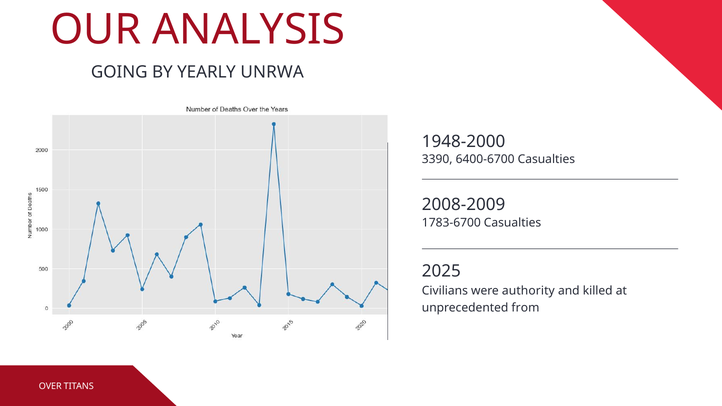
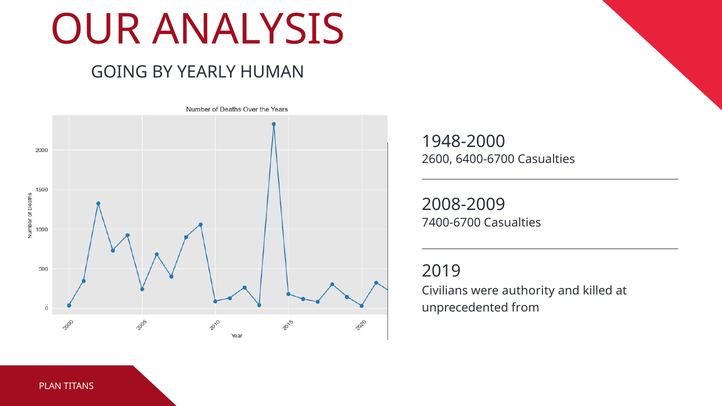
UNRWA: UNRWA -> HUMAN (272, 72)
3390: 3390 -> 2600 (437, 159)
1783-6700: 1783-6700 -> 7400-6700 (451, 223)
2025: 2025 -> 2019 (441, 271)
OVER: OVER -> PLAN (50, 386)
